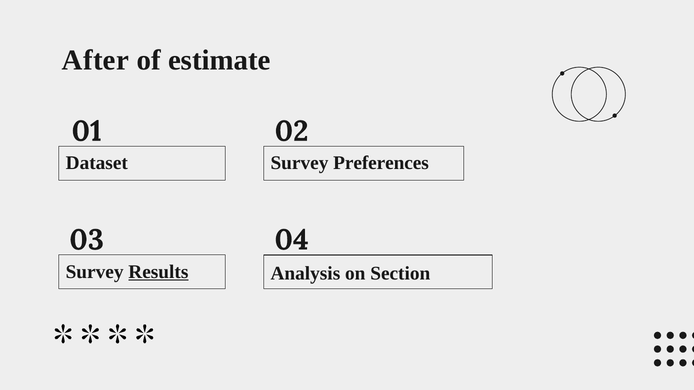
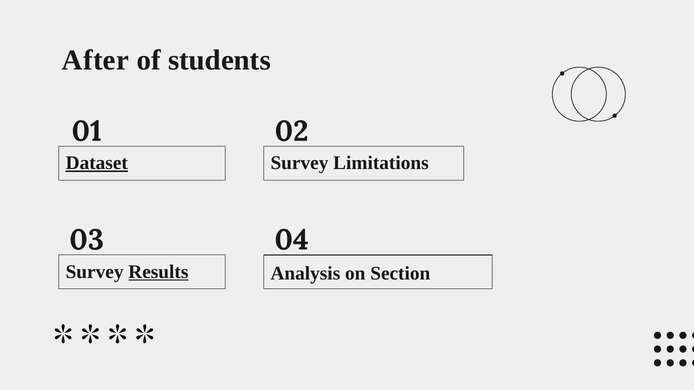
estimate: estimate -> students (219, 60)
Dataset underline: none -> present (97, 163)
Preferences: Preferences -> Limitations (381, 163)
